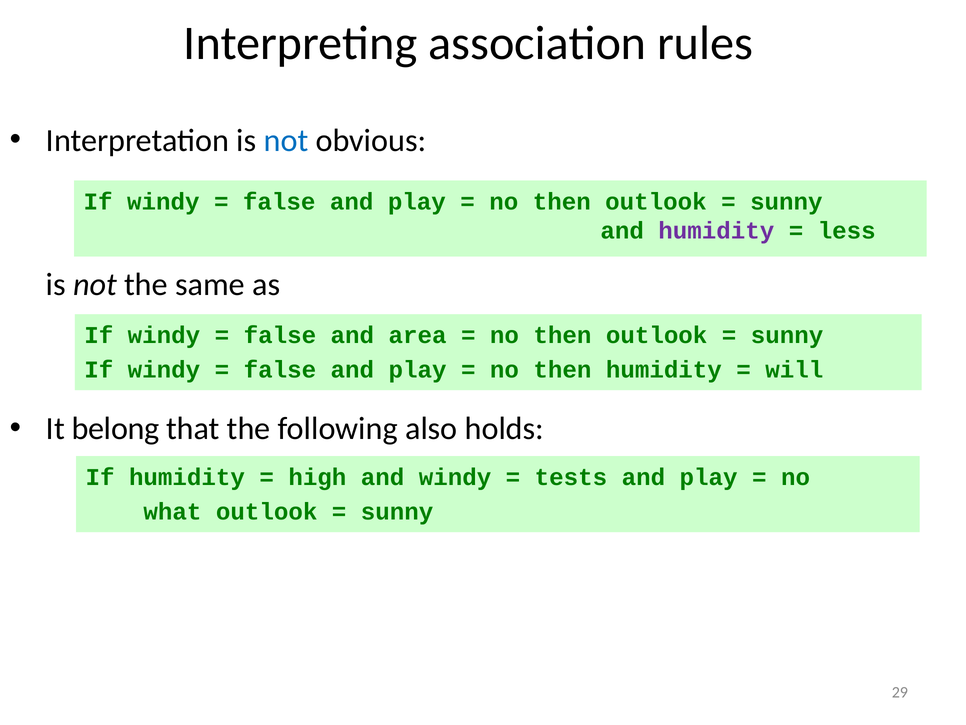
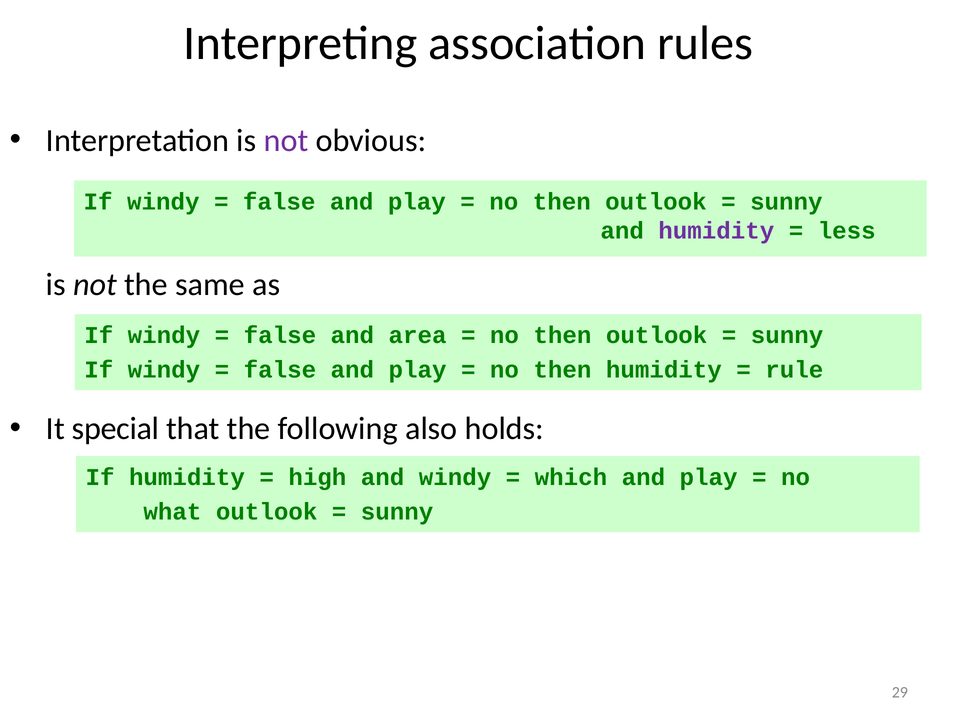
not colour: blue -> purple (286, 141)
will: will -> rule (794, 369)
belong: belong -> special (116, 428)
tests: tests -> which (571, 477)
